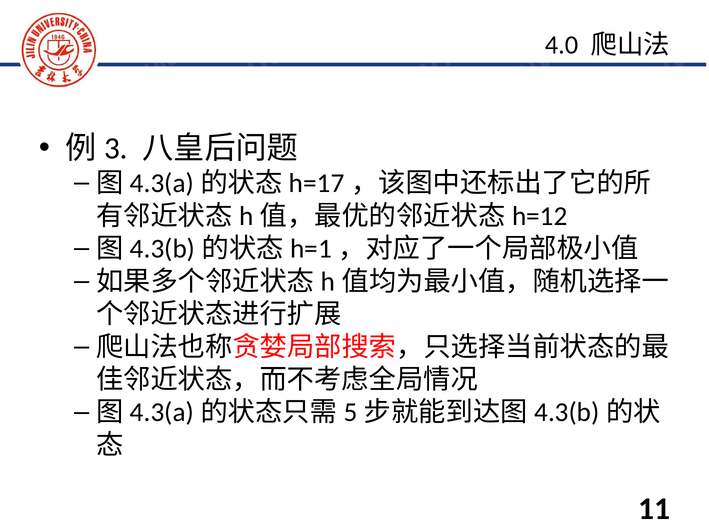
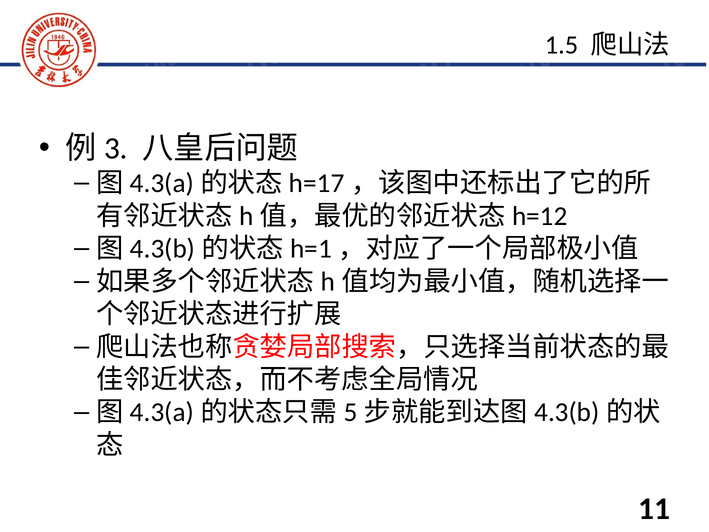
4.0: 4.0 -> 1.5 (561, 45)
